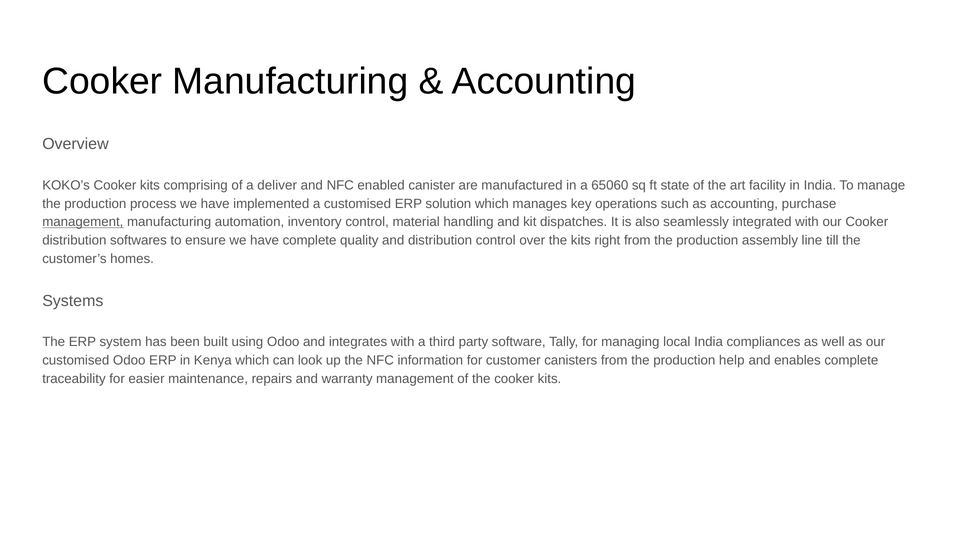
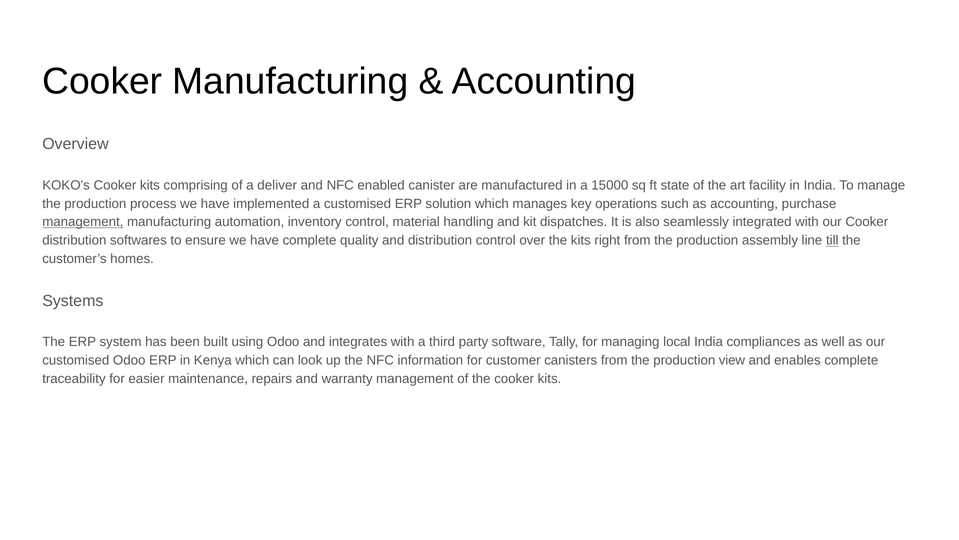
65060: 65060 -> 15000 (610, 185)
till underline: none -> present (832, 240)
help: help -> view (732, 360)
